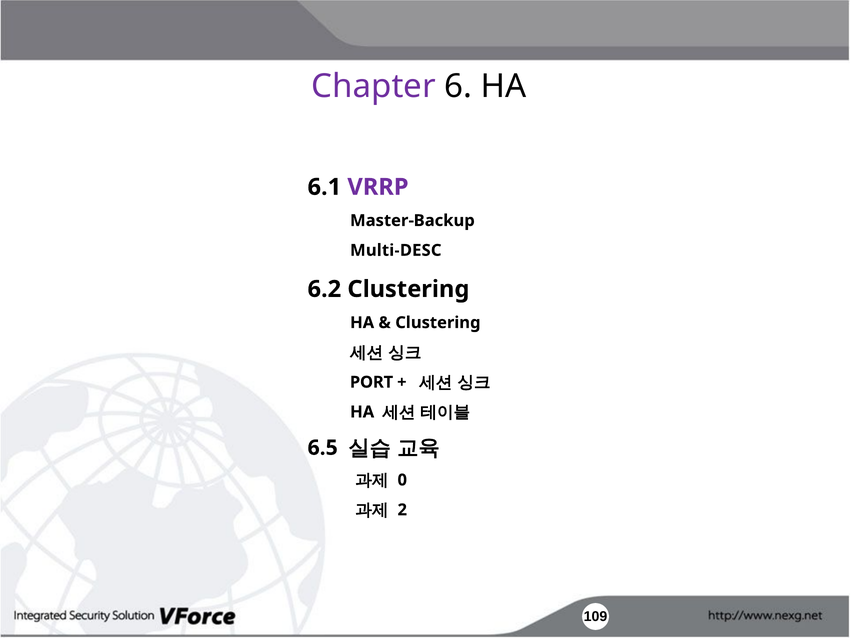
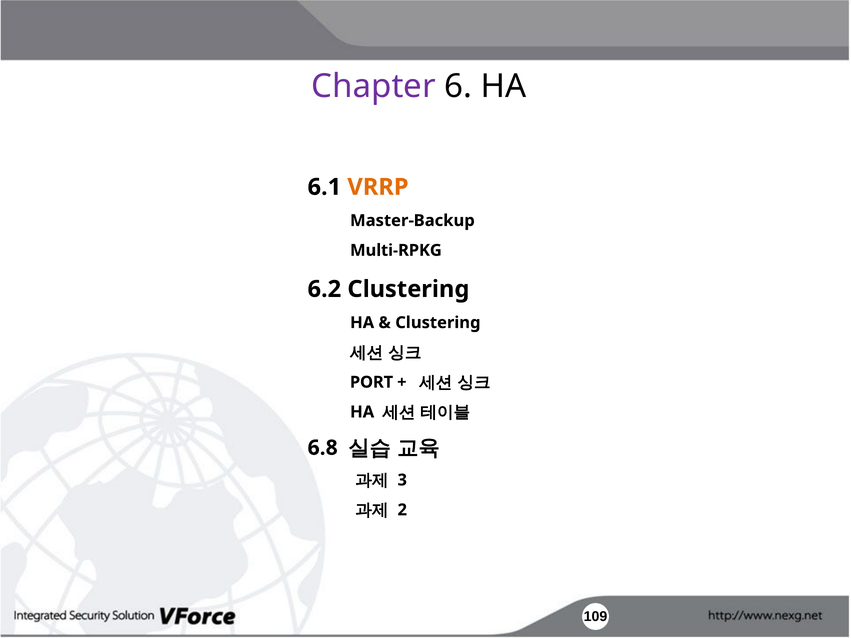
VRRP colour: purple -> orange (378, 187)
Multi-DESC: Multi-DESC -> Multi-RPKG (396, 250)
6.5: 6.5 -> 6.8 (323, 448)
0: 0 -> 3 (402, 480)
